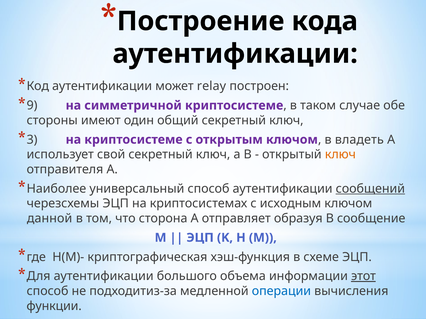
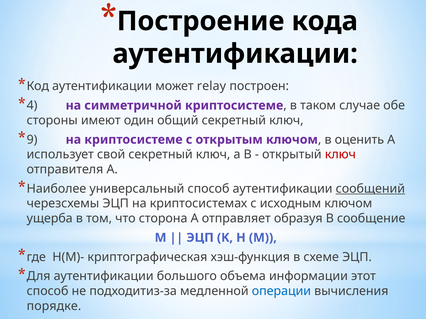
9: 9 -> 4 (32, 106)
3: 3 -> 9 (32, 140)
владеть: владеть -> оценить (359, 140)
ключ colour: orange -> red (340, 155)
данной: данной -> ущерба (50, 219)
этот underline: present -> none (364, 277)
функции: функции -> порядке (54, 306)
